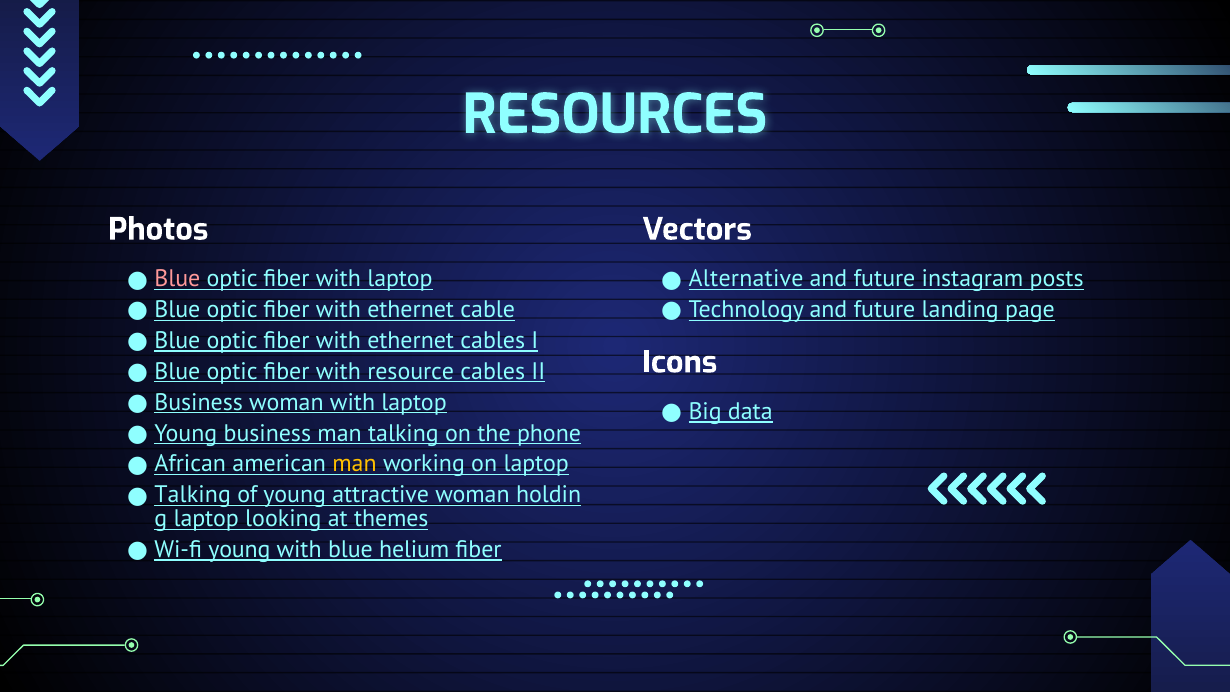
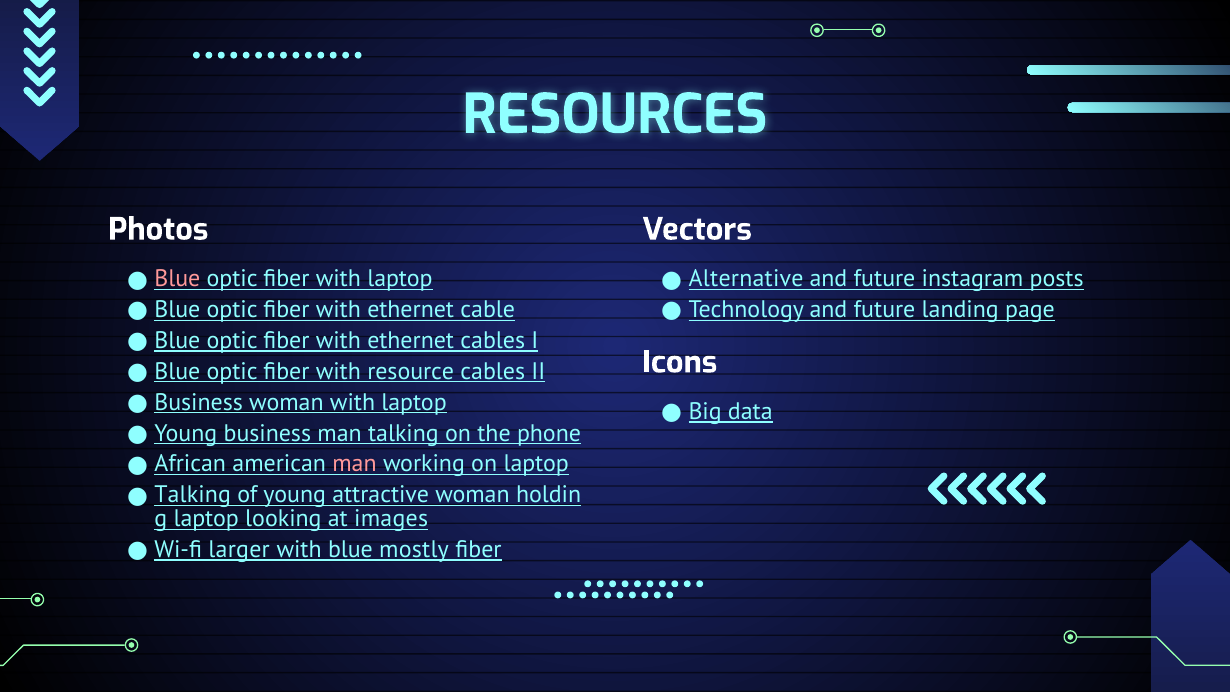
man colour: yellow -> pink (354, 464)
themes: themes -> images (391, 519)
Wi-fi young: young -> larger (239, 550)
helium: helium -> mostly (414, 550)
